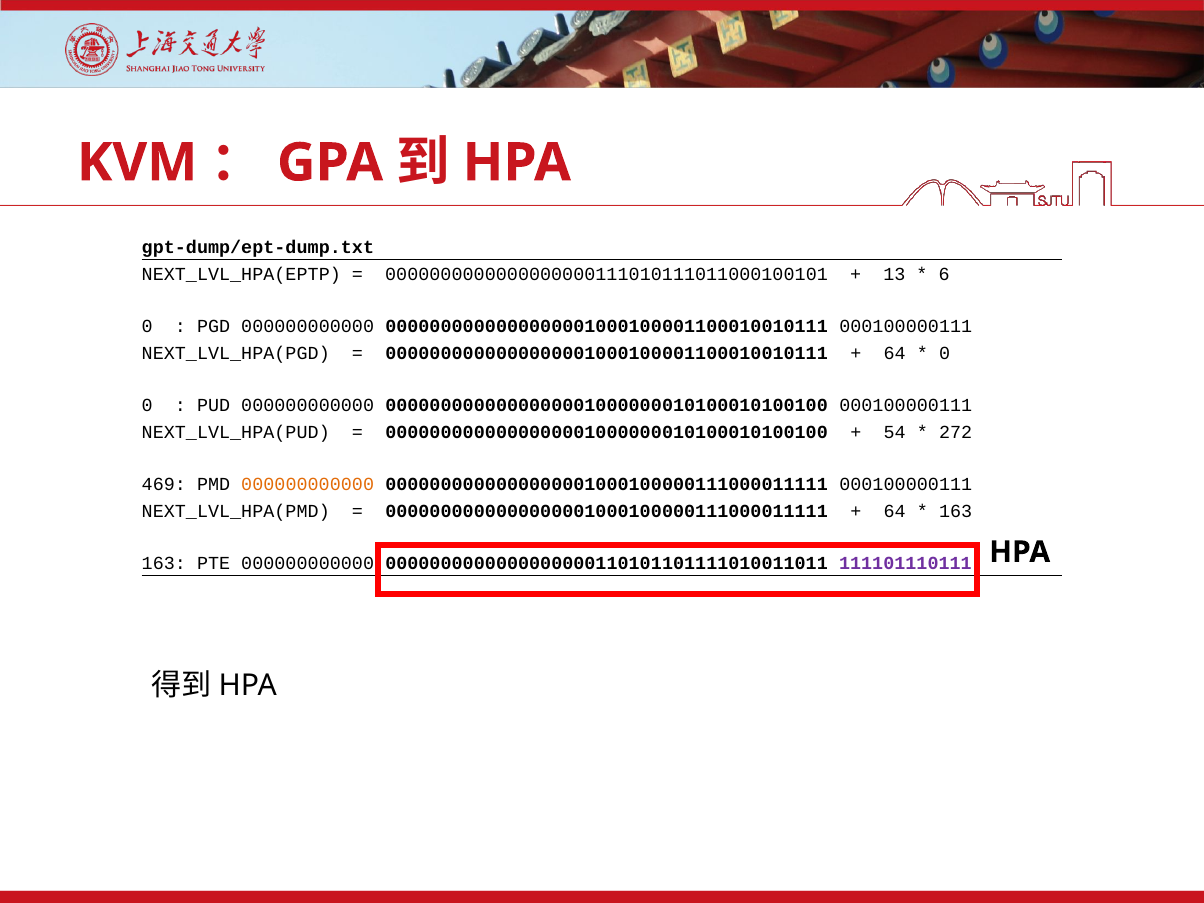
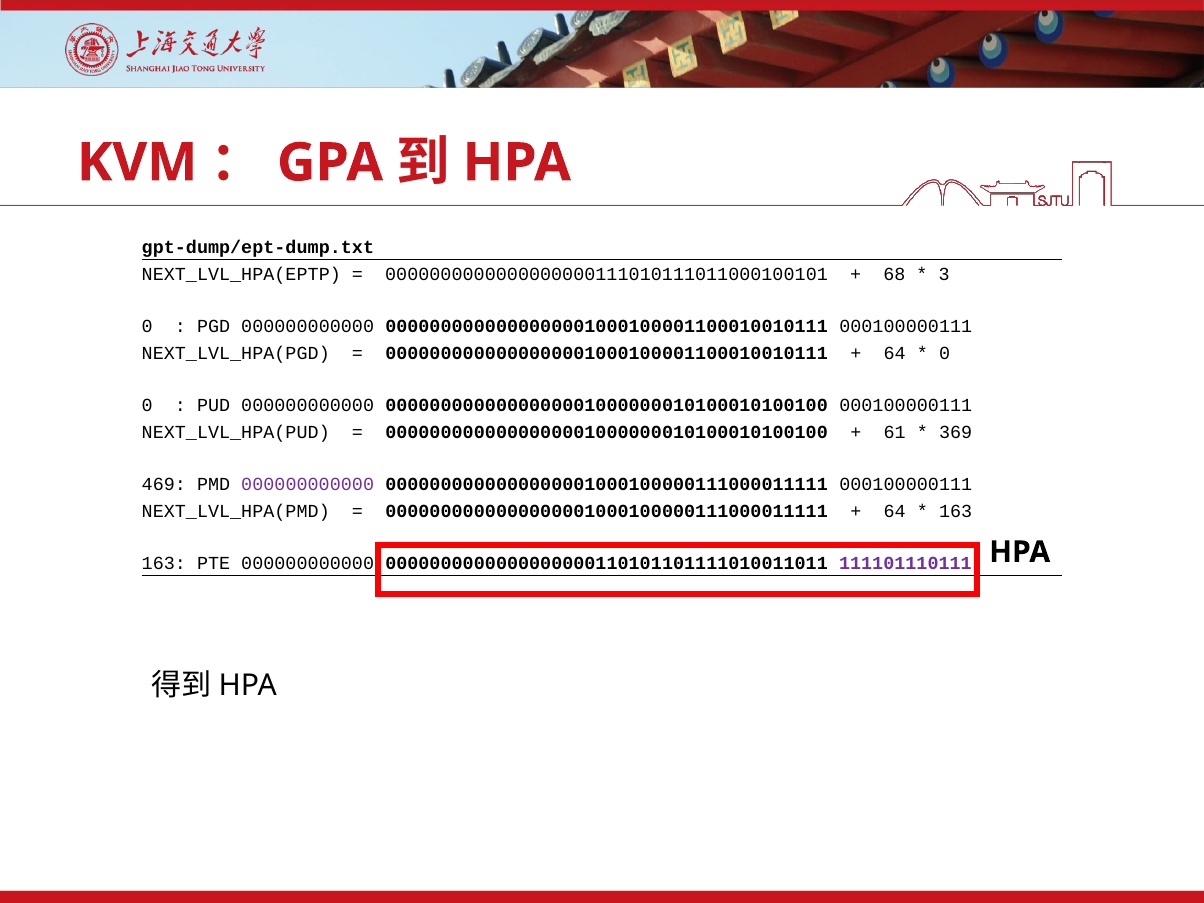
13: 13 -> 68 (894, 274)
6: 6 -> 3 (944, 274)
54: 54 -> 61 (895, 432)
272: 272 -> 369 (956, 432)
000000000000 colour: orange -> purple (308, 485)
